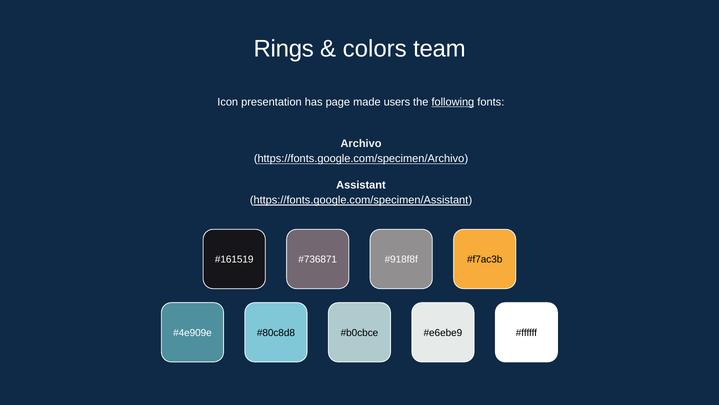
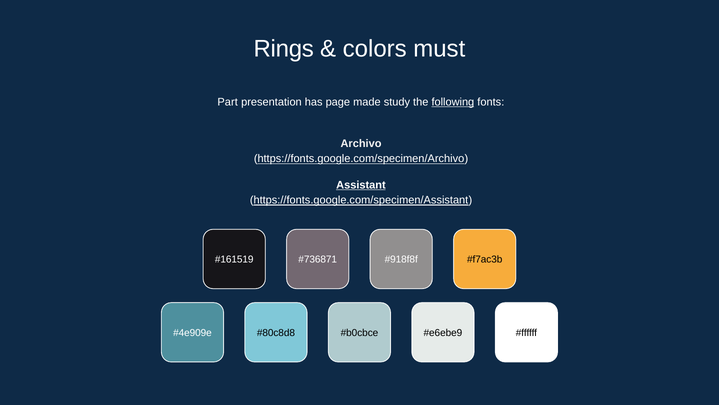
team: team -> must (439, 49)
Icon: Icon -> Part (228, 102)
users: users -> study (397, 102)
Assistant underline: none -> present (361, 185)
